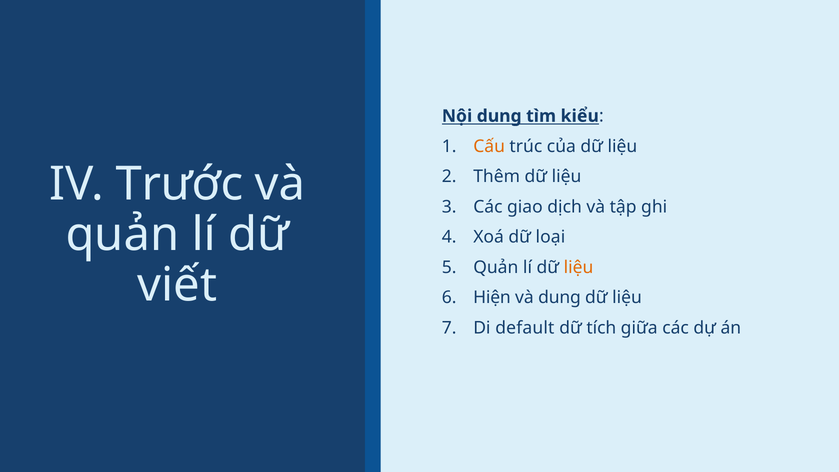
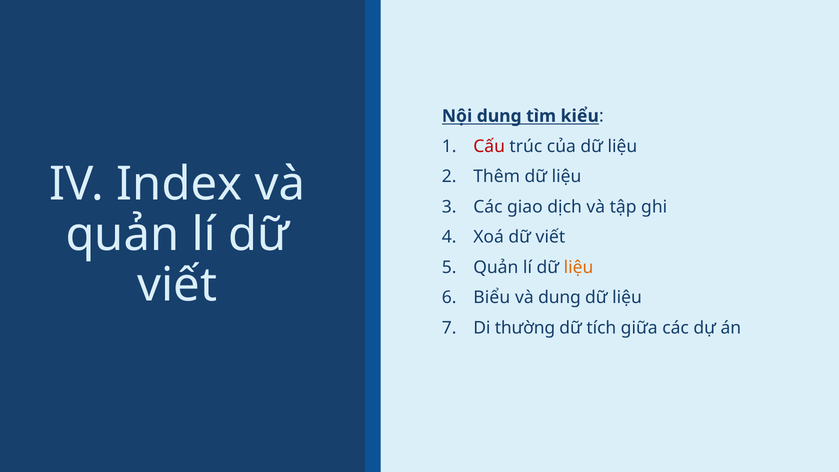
Cấu colour: orange -> red (489, 146)
Trước: Trước -> Index (179, 184)
Xoá dữ loại: loại -> viết (550, 237)
Hiện: Hiện -> Biểu (492, 298)
default: default -> thường (525, 328)
